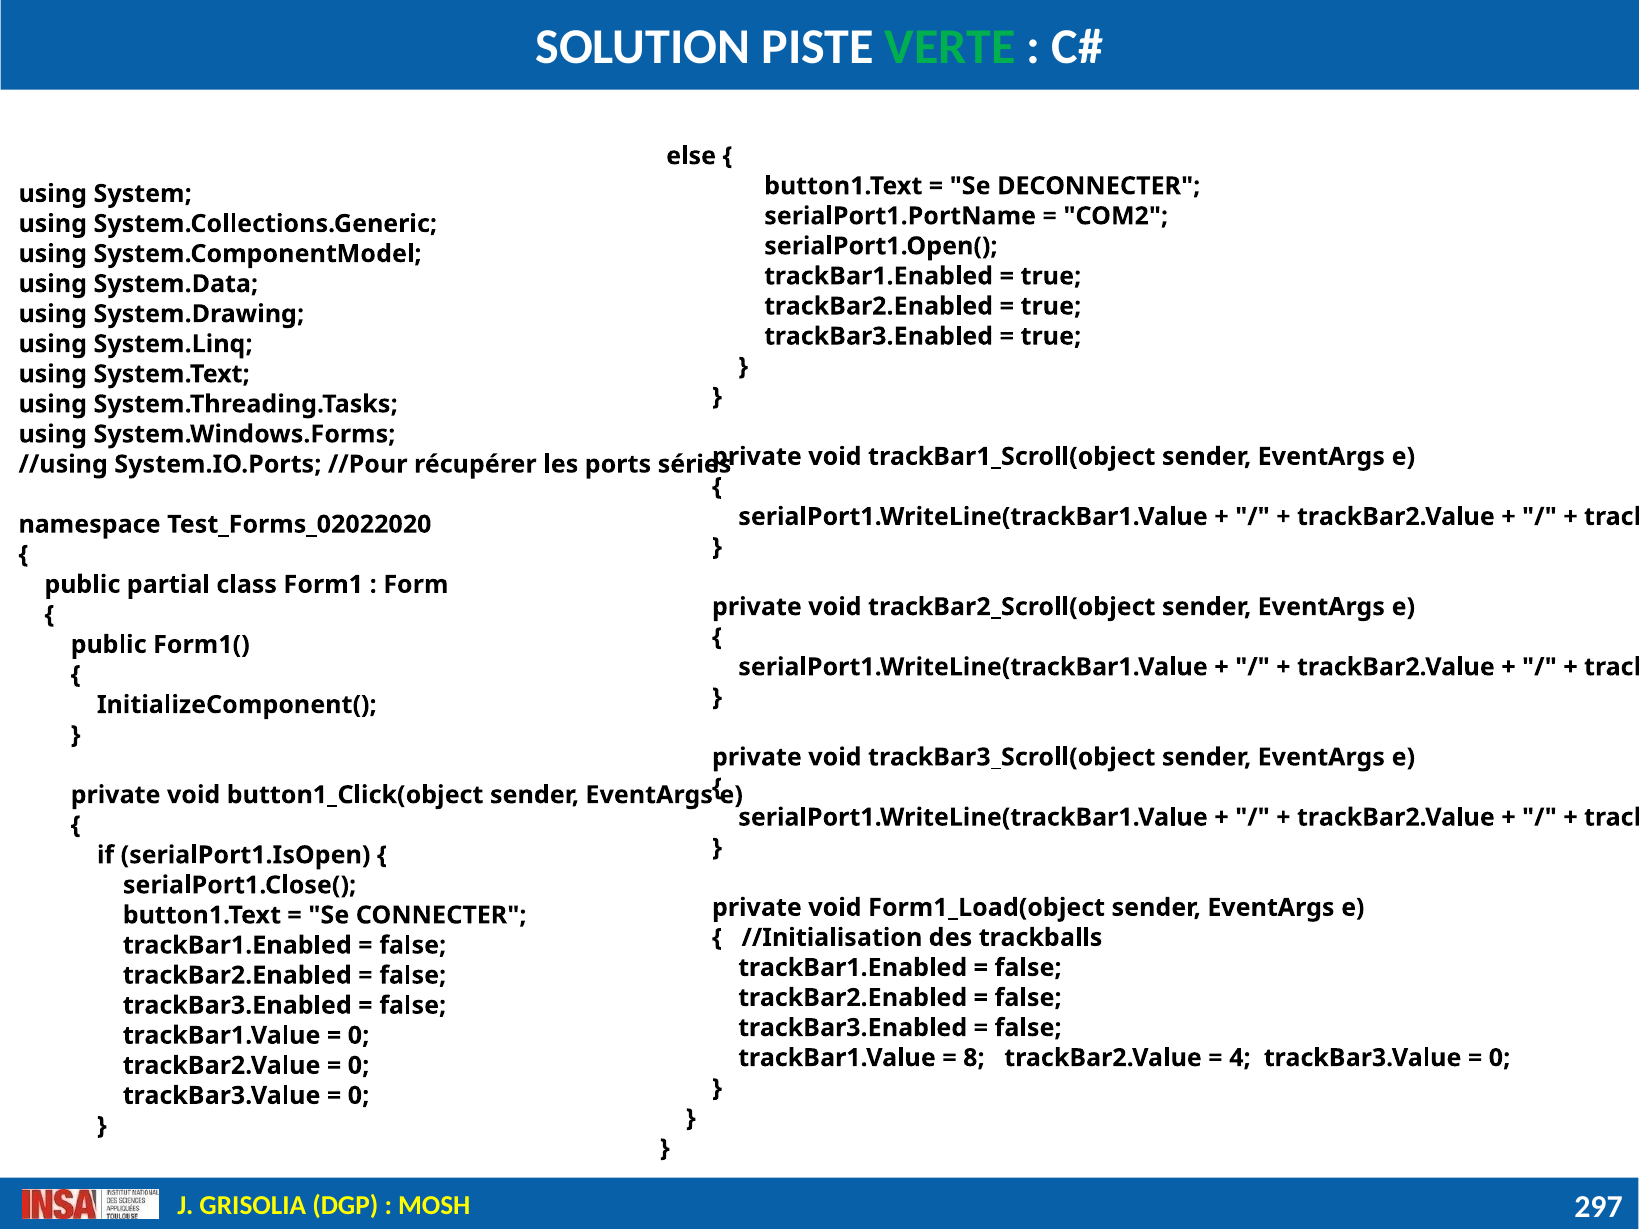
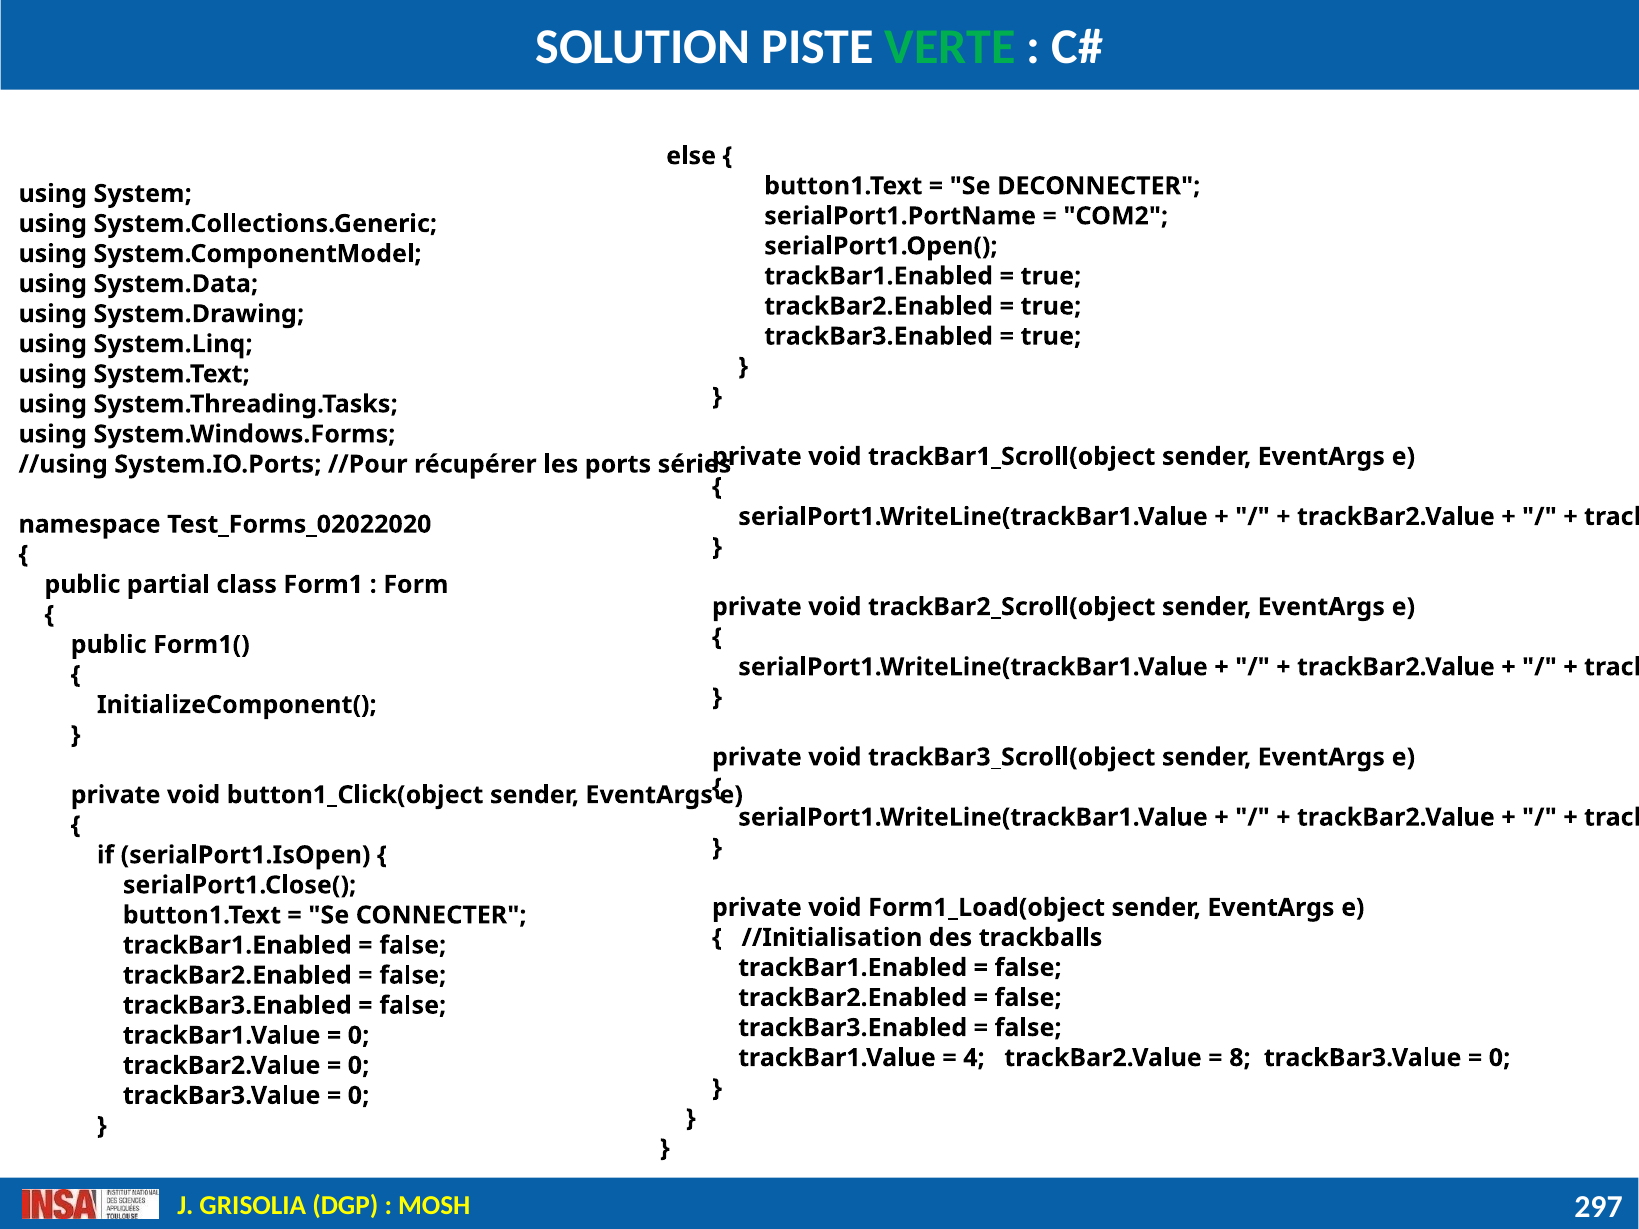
8: 8 -> 4 (974, 1058)
4: 4 -> 8 (1240, 1058)
